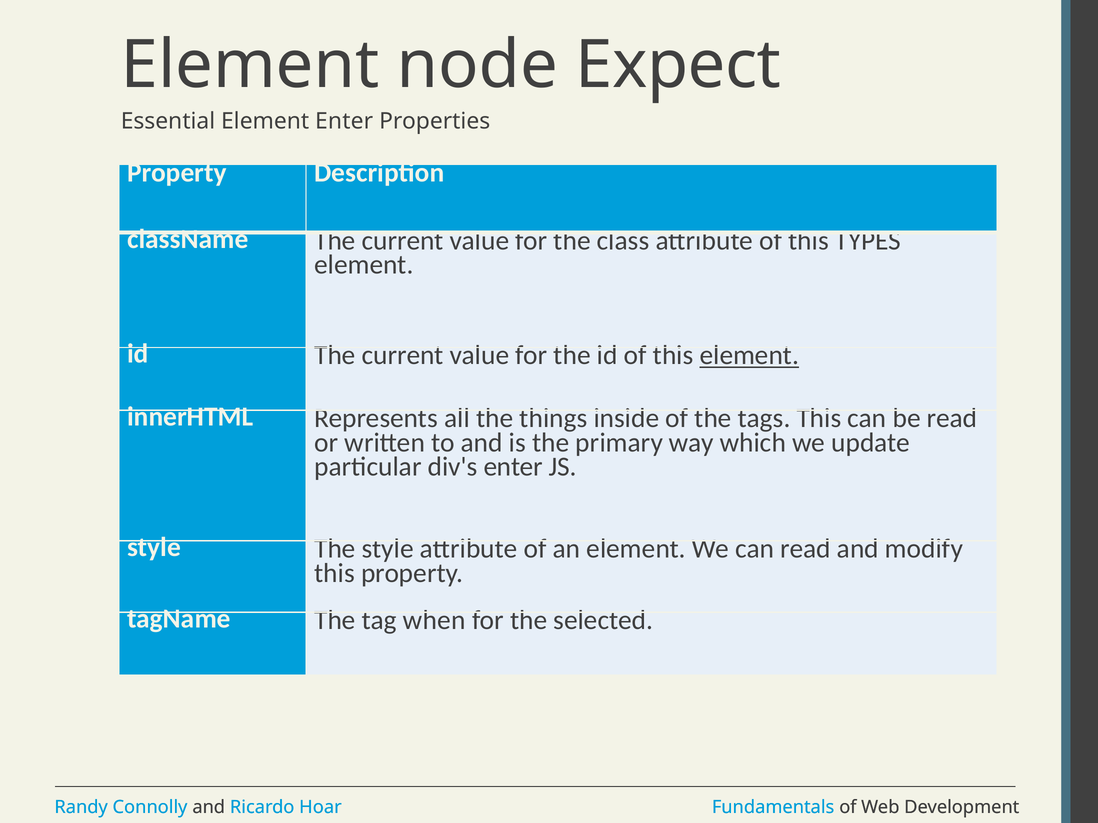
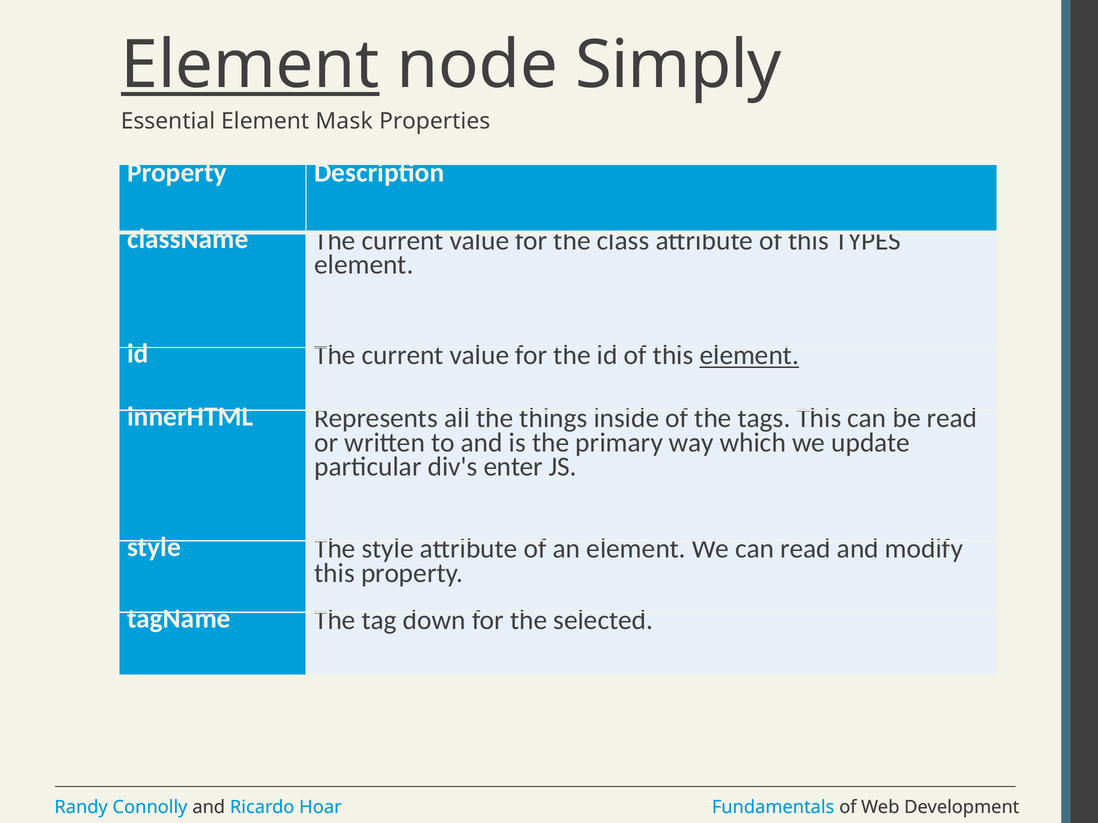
Element underline: none -> present (250, 65)
Expect: Expect -> Simply (678, 65)
Element Enter: Enter -> Mask (344, 121)
when: when -> down (434, 621)
